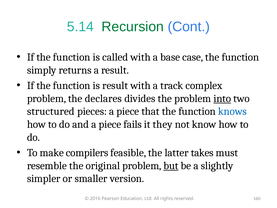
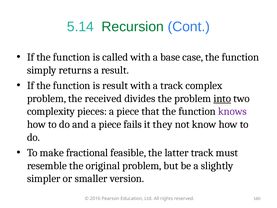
declares: declares -> received (103, 98)
structured: structured -> complexity (51, 111)
knows colour: blue -> purple (232, 111)
compilers: compilers -> fractional (87, 153)
latter takes: takes -> track (202, 153)
but underline: present -> none (171, 165)
